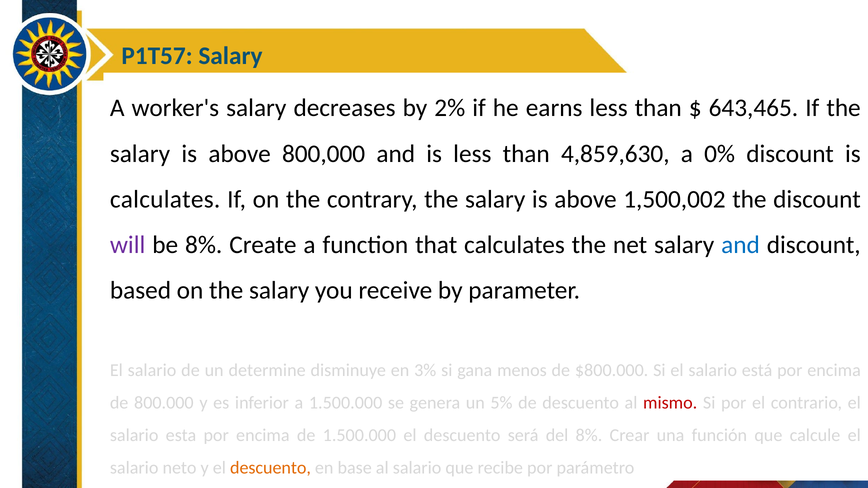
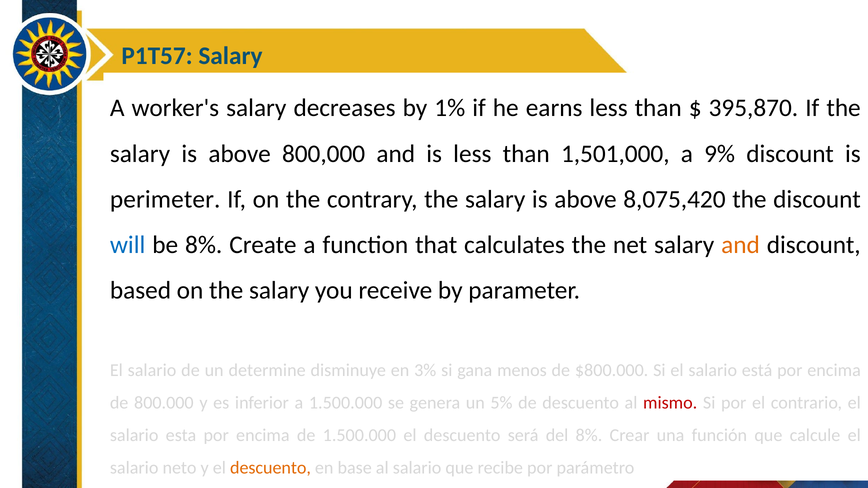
2%: 2% -> 1% (450, 108)
643,465: 643,465 -> 395,870 (753, 108)
4,859,630: 4,859,630 -> 1,501,000 (615, 154)
0%: 0% -> 9% (720, 154)
calculates: calculates -> perimeter (165, 199)
1,500,002: 1,500,002 -> 8,075,420 (674, 199)
will colour: purple -> blue (128, 245)
and colour: blue -> orange (741, 245)
